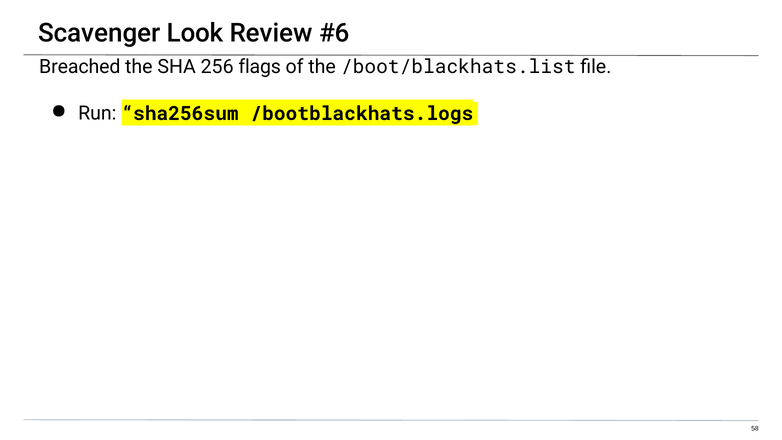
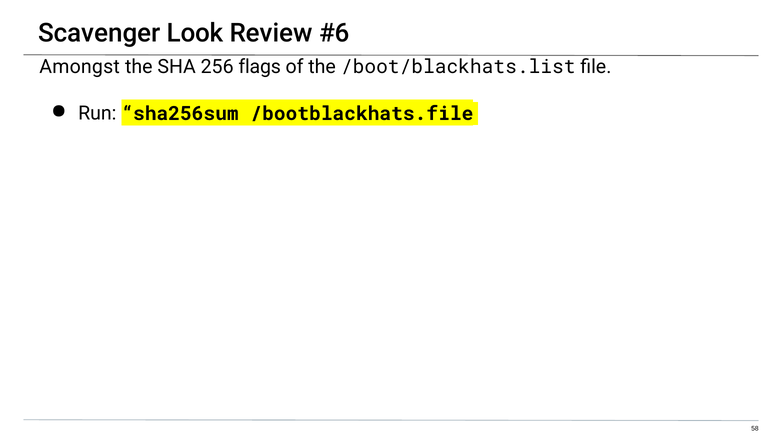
Breached: Breached -> Amongst (80, 67)
/bootblackhats.logs: /bootblackhats.logs -> /bootblackhats.file (362, 113)
